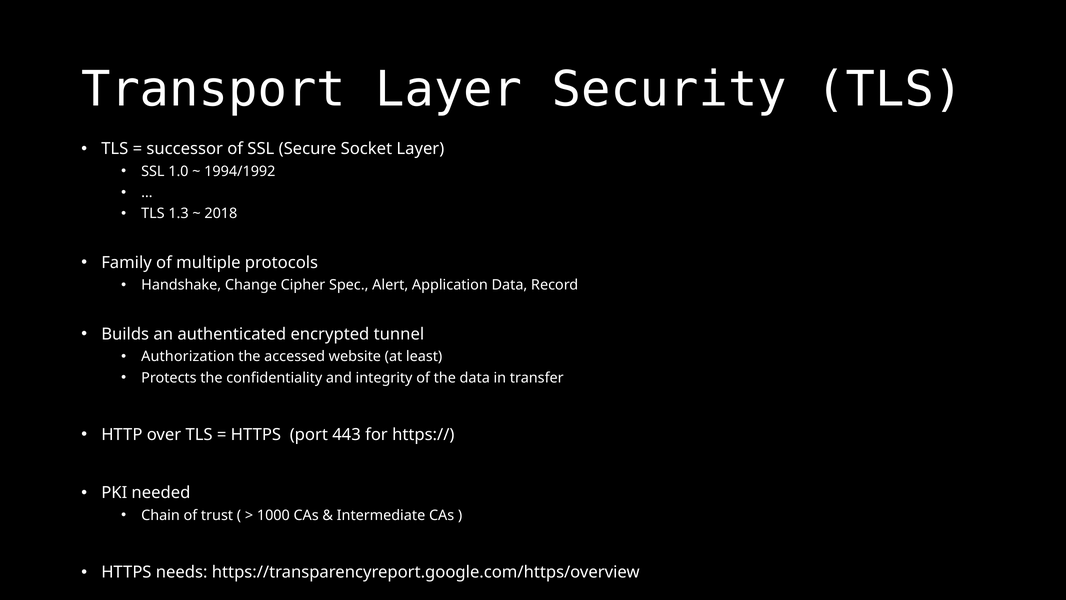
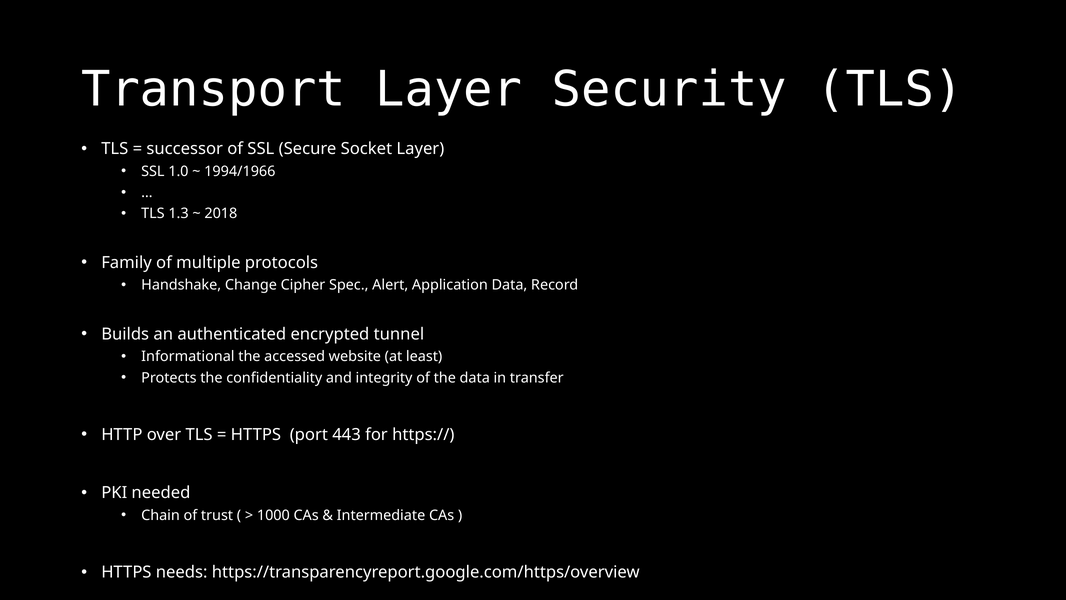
1994/1992: 1994/1992 -> 1994/1966 (240, 171)
Authorization: Authorization -> Informational (188, 356)
